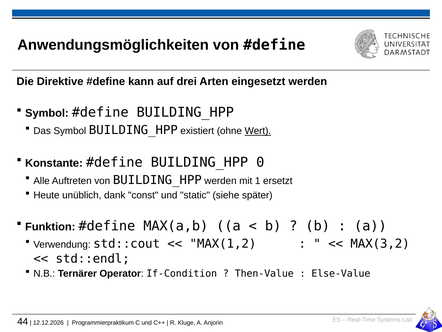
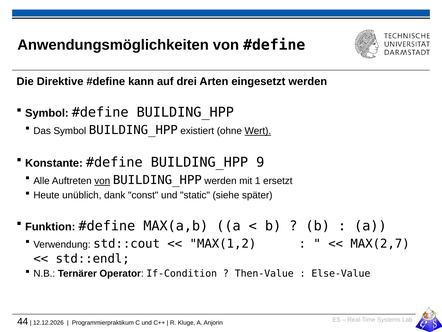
0: 0 -> 9 (260, 162)
von underline: none -> present (102, 181)
MAX(3,2: MAX(3,2 -> MAX(2,7 (380, 243)
